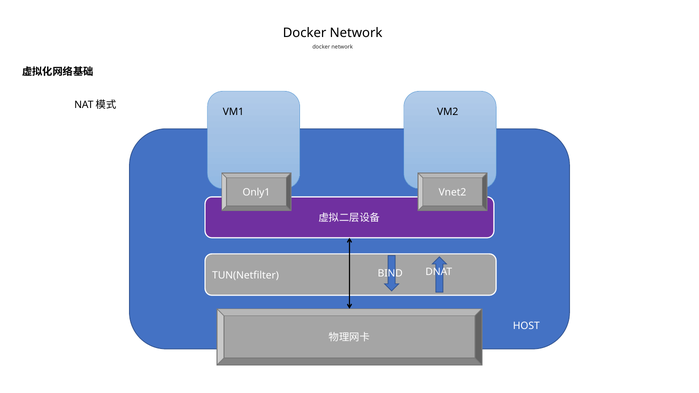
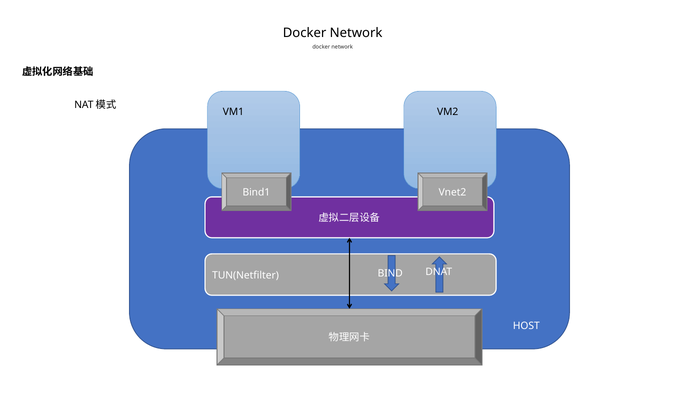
Only1: Only1 -> Bind1 (256, 193)
